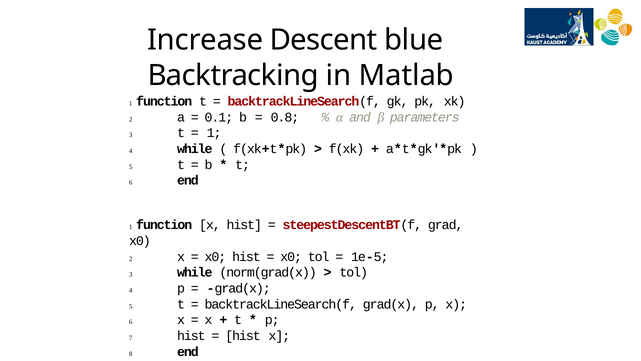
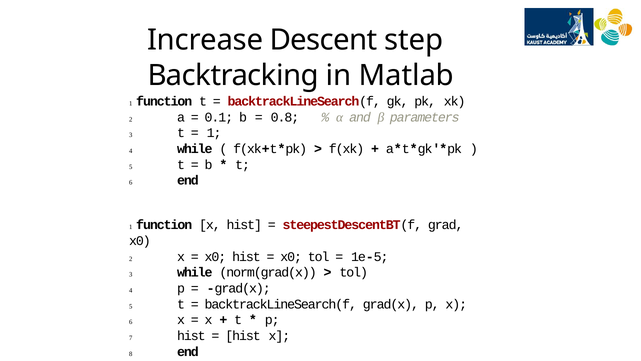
blue: blue -> step (414, 40)
